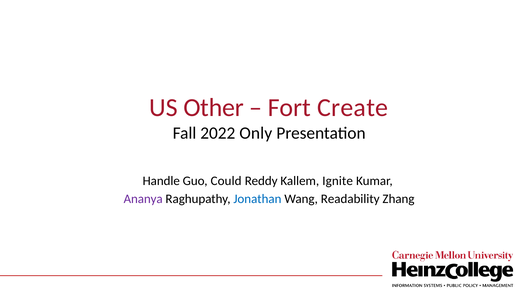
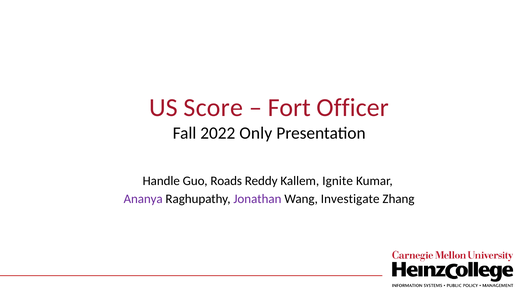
Other: Other -> Score (213, 108)
Create: Create -> Officer (353, 108)
Could: Could -> Roads (226, 181)
Jonathan colour: blue -> purple (257, 199)
Readability: Readability -> Investigate (350, 199)
